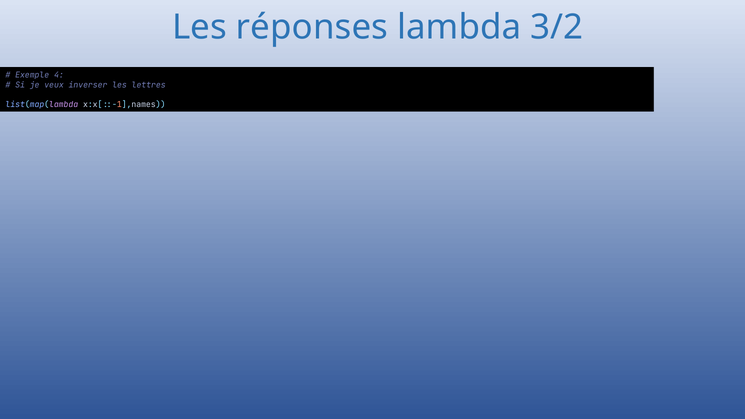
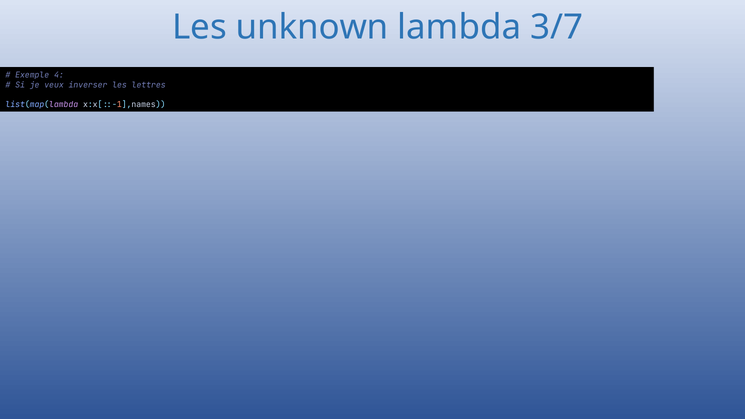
réponses: réponses -> unknown (312, 27)
3/2: 3/2 -> 3/7 (557, 27)
